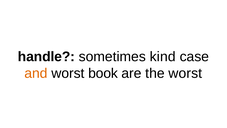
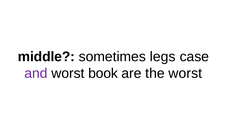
handle: handle -> middle (46, 56)
kind: kind -> legs (163, 56)
and colour: orange -> purple (36, 73)
